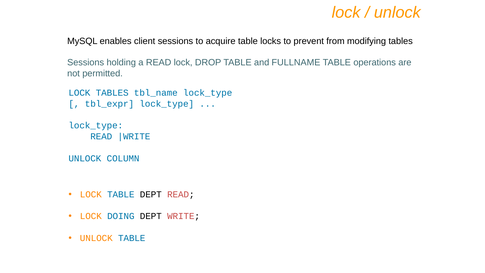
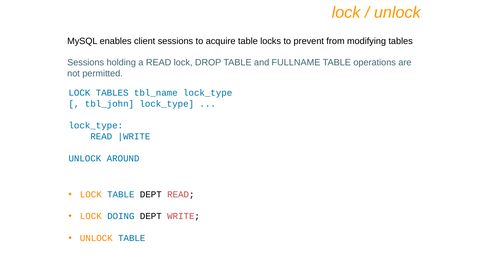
tbl_expr: tbl_expr -> tbl_john (109, 104)
COLUMN: COLUMN -> AROUND (123, 158)
